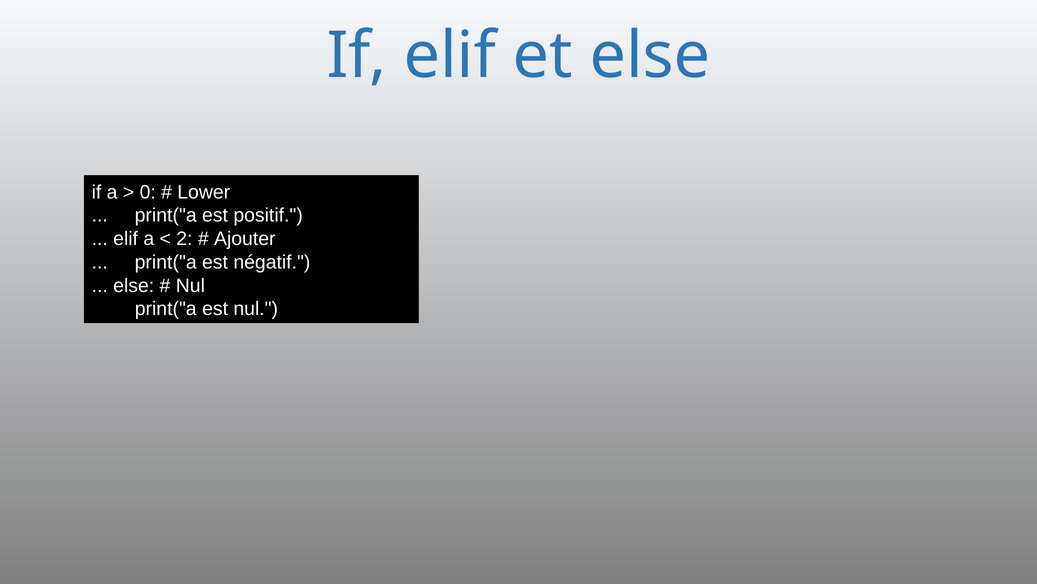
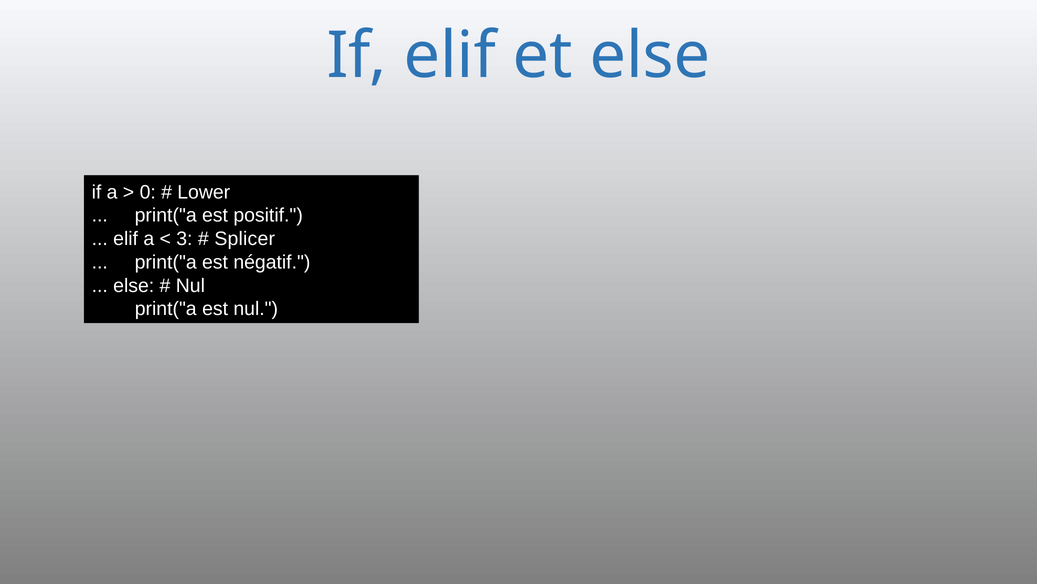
2: 2 -> 3 (184, 239)
Ajouter: Ajouter -> Splicer (245, 239)
